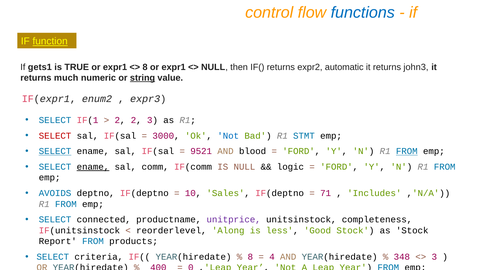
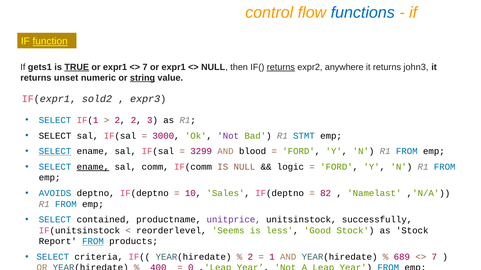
TRUE underline: none -> present (77, 67)
8: 8 -> 7 (145, 67)
returns underline: none -> present (281, 67)
automatic: automatic -> anywhere (344, 67)
much: much -> unset (66, 78)
enum2: enum2 -> sold2 (97, 99)
SELECT colour: red -> black (55, 136)
Not colour: blue -> purple (228, 136)
9521: 9521 -> 3299 (201, 152)
FROM underline: present -> none (407, 152)
71: 71 -> 82 (326, 194)
Includes: Includes -> Namelast (374, 194)
connected: connected -> contained (104, 220)
completeness: completeness -> successfully (377, 220)
Along: Along -> Seems (228, 231)
FROM underline: none -> present (93, 242)
8: 8 -> 2 (250, 257)
4: 4 -> 1 (272, 257)
348: 348 -> 689 (402, 257)
3: 3 -> 7 (434, 257)
